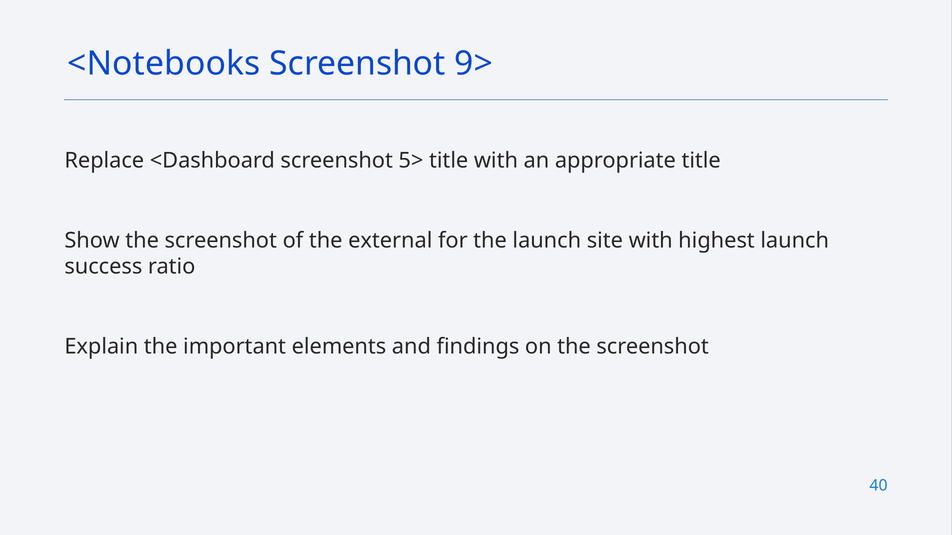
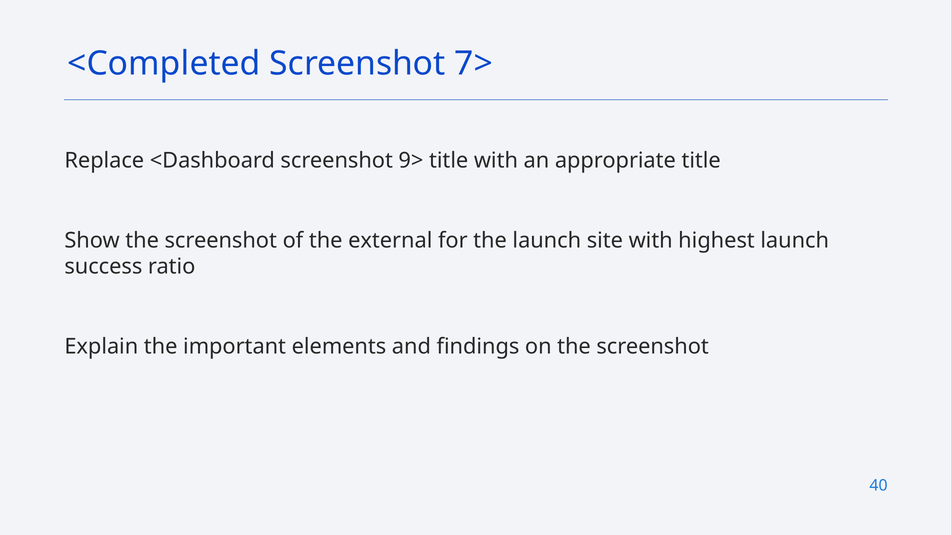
<Notebooks: <Notebooks -> <Completed (164, 64)
9>: 9> -> 7> (474, 64)
5>: 5> -> 9> (411, 161)
